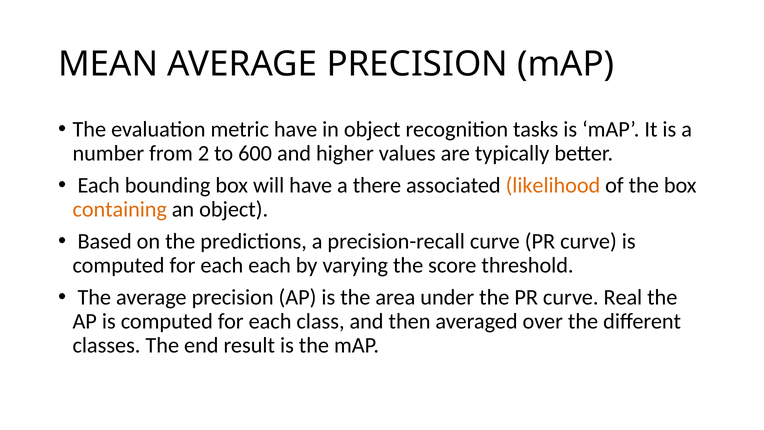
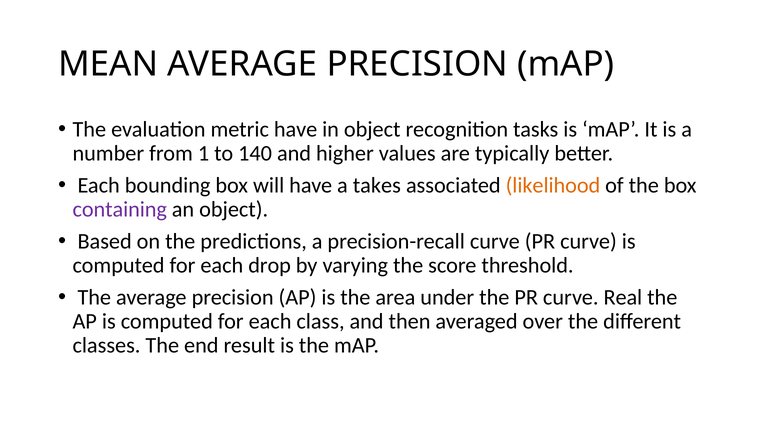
2: 2 -> 1 (204, 153)
600: 600 -> 140 (255, 153)
there: there -> takes (377, 185)
containing colour: orange -> purple (120, 209)
each each: each -> drop (270, 265)
